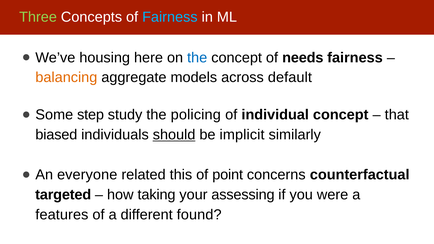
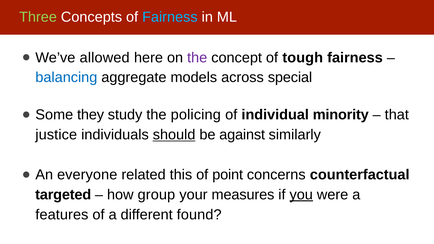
housing: housing -> allowed (105, 58)
the colour: blue -> purple (197, 58)
needs: needs -> tough (303, 58)
balancing colour: orange -> blue (66, 78)
default: default -> special (290, 78)
step: step -> they (91, 115)
individual concept: concept -> minority (341, 115)
biased: biased -> justice (56, 135)
implicit: implicit -> against (242, 135)
taking: taking -> group (156, 195)
assessing: assessing -> measures (243, 195)
you underline: none -> present (301, 195)
